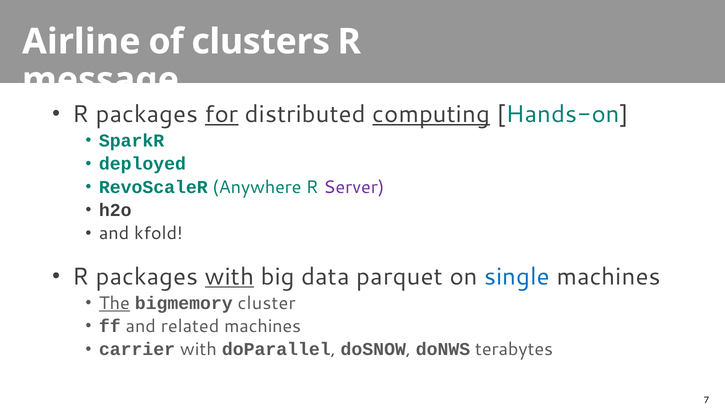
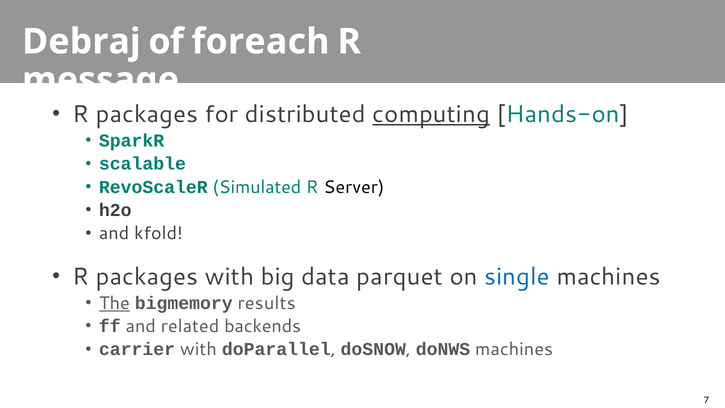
Airline: Airline -> Debraj (81, 42)
clusters: clusters -> foreach (260, 42)
for underline: present -> none (222, 114)
deployed: deployed -> scalable (142, 164)
Anywhere: Anywhere -> Simulated (257, 187)
Server colour: purple -> black (354, 187)
with underline: present -> none (229, 276)
cluster: cluster -> results (267, 303)
related machines: machines -> backends (263, 326)
doNWS terabytes: terabytes -> machines (514, 349)
